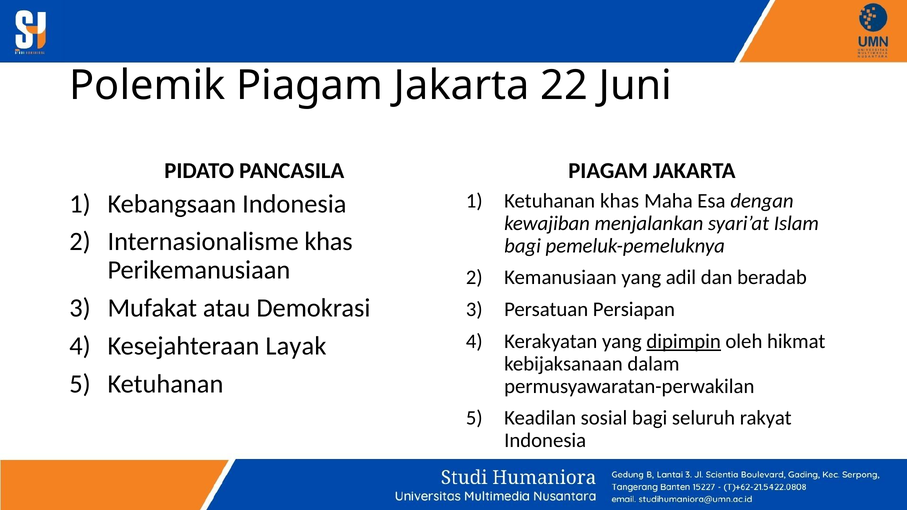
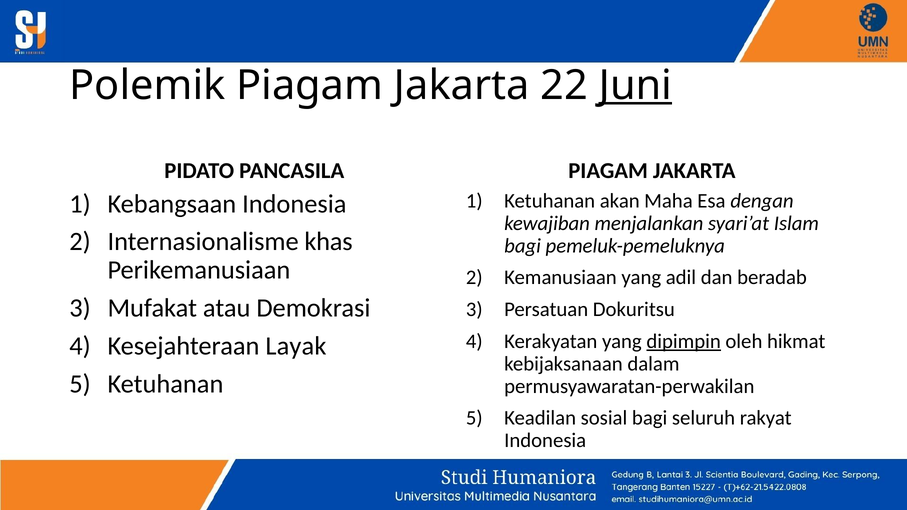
Juni underline: none -> present (635, 85)
Ketuhanan khas: khas -> akan (620, 201)
Persiapan: Persiapan -> Dokuritsu (634, 310)
